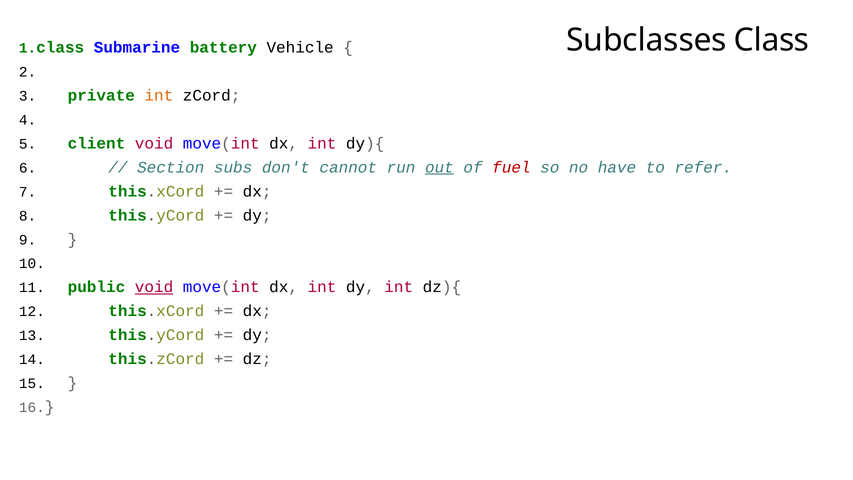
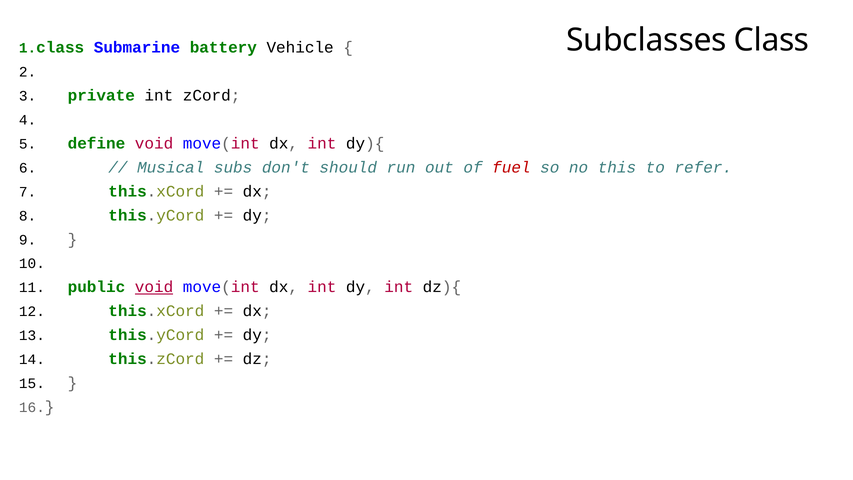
int colour: orange -> black (159, 95)
client: client -> define (96, 143)
Section: Section -> Musical (171, 167)
cannot: cannot -> should (348, 167)
out underline: present -> none (439, 167)
have: have -> this (617, 167)
